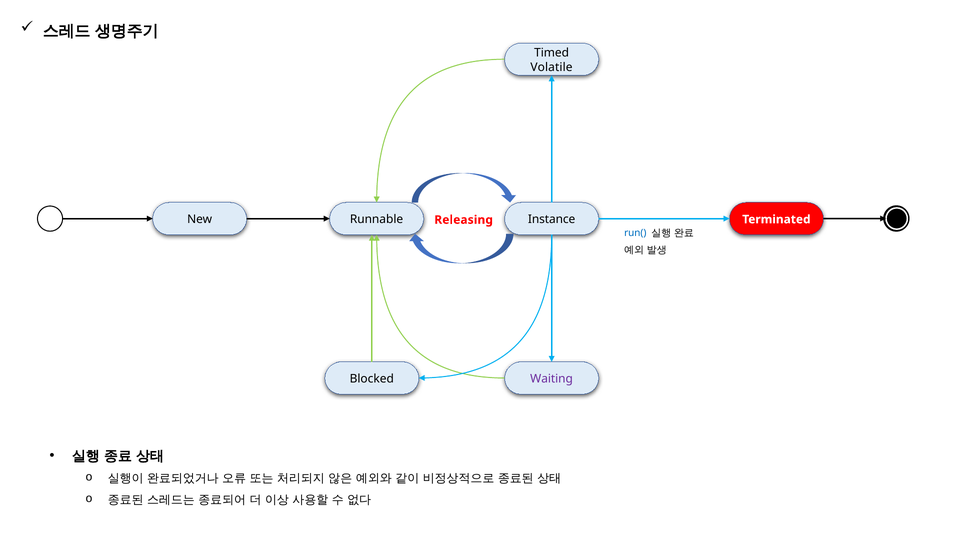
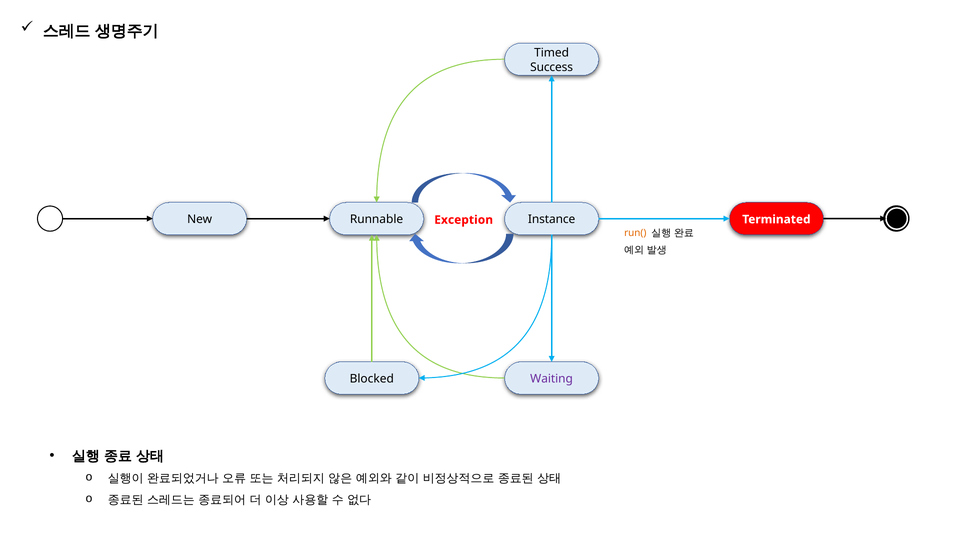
Volatile: Volatile -> Success (552, 67)
Releasing: Releasing -> Exception (464, 220)
run( colour: blue -> orange (635, 233)
